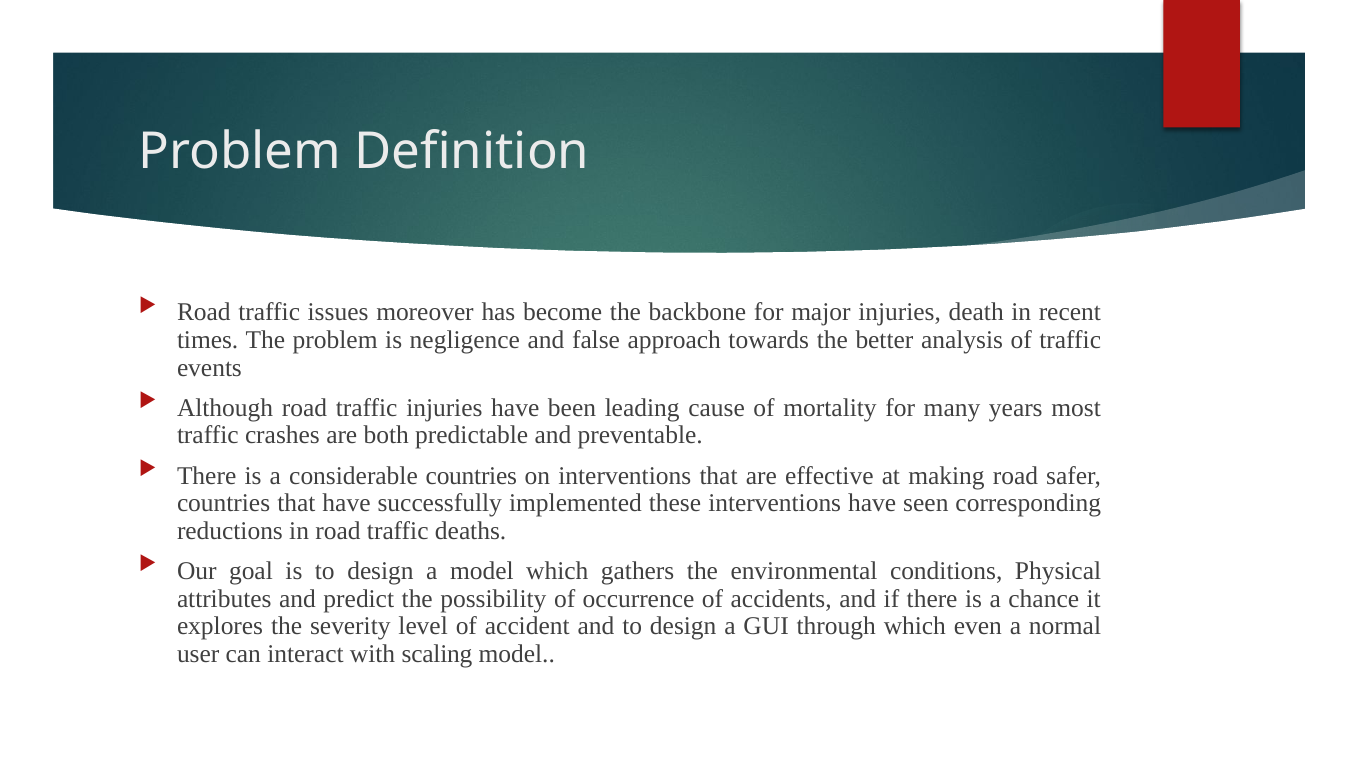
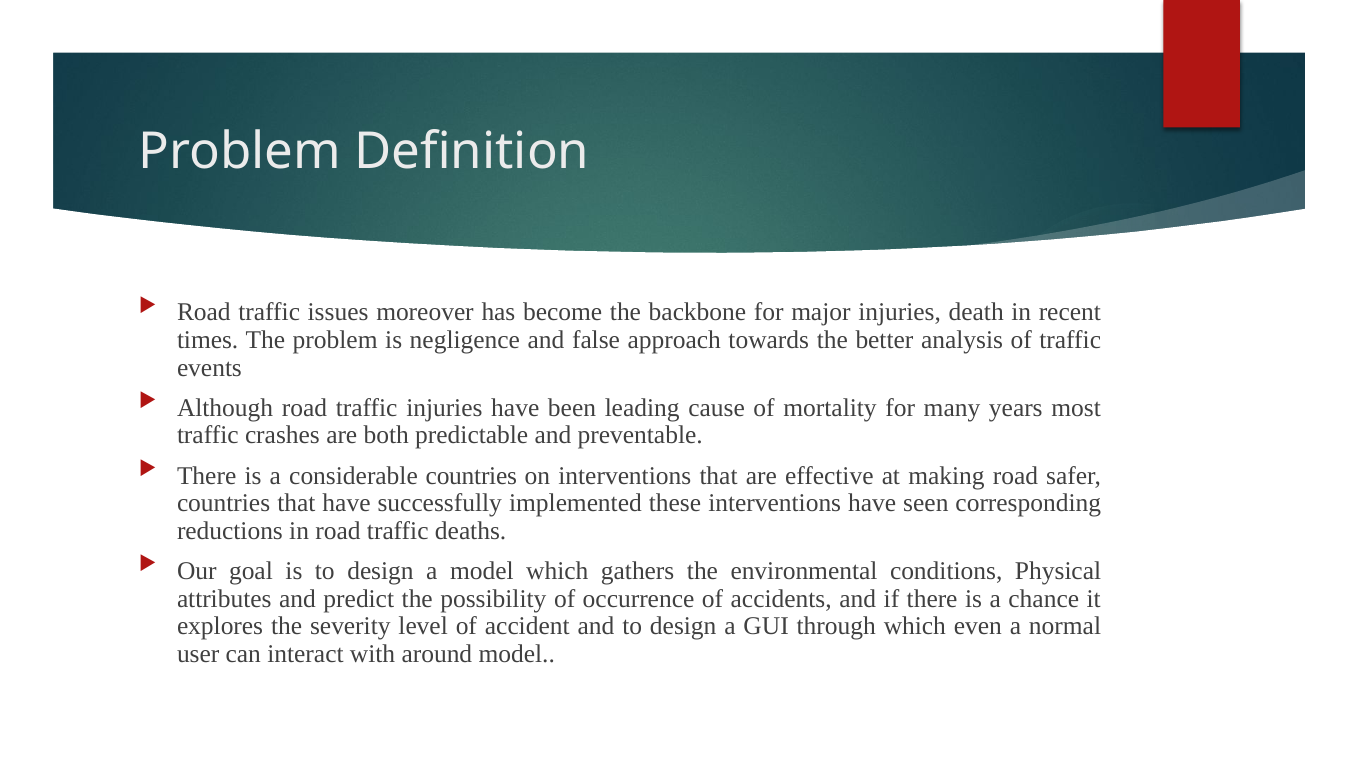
scaling: scaling -> around (437, 653)
